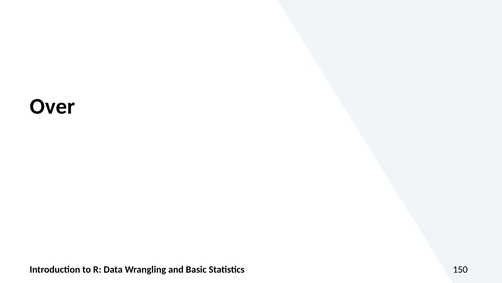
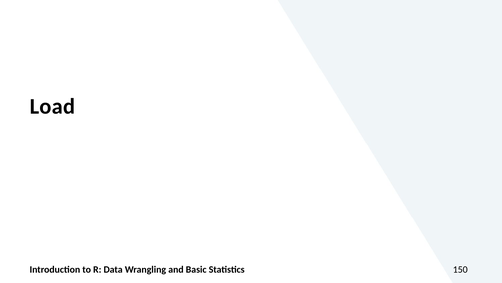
Over: Over -> Load (52, 106)
